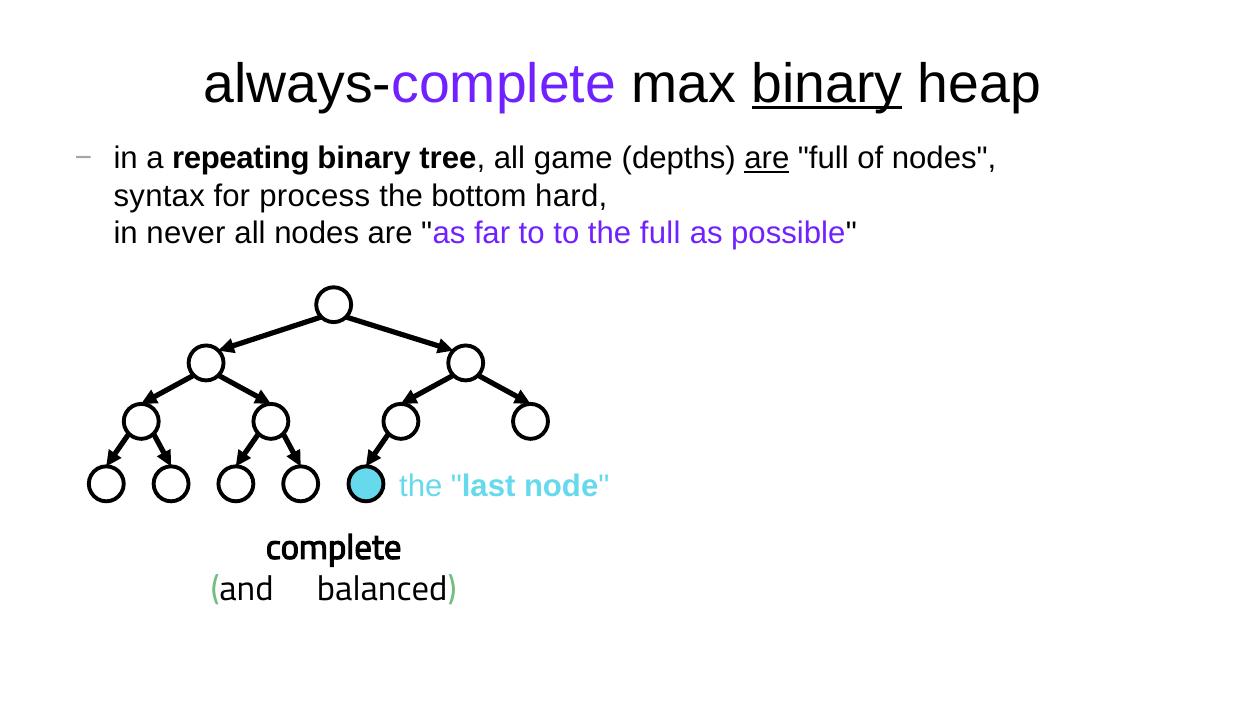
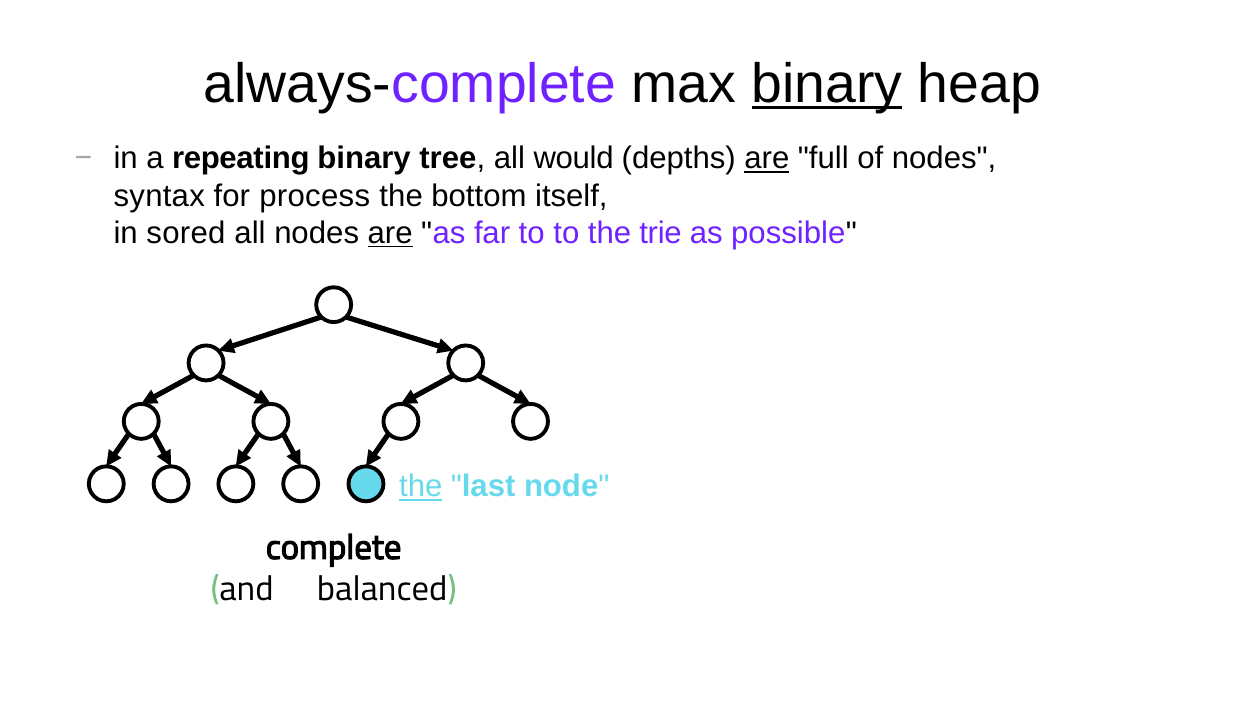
game: game -> would (574, 158)
hard: hard -> itself (571, 196)
never: never -> sored (186, 233)
are underline: none -> present (390, 233)
the full: full -> trie (661, 233)
the underline: none -> present (421, 486)
